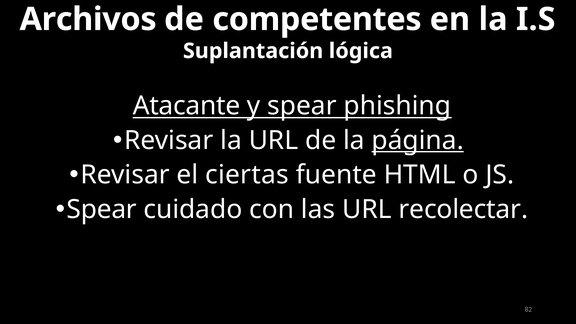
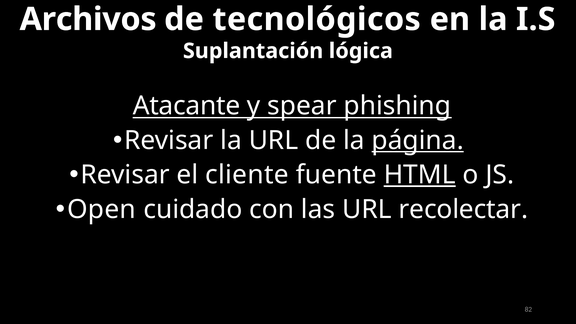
competentes: competentes -> tecnológicos (317, 19)
ciertas: ciertas -> cliente (247, 175)
HTML underline: none -> present (420, 175)
Spear: Spear -> Open (101, 209)
